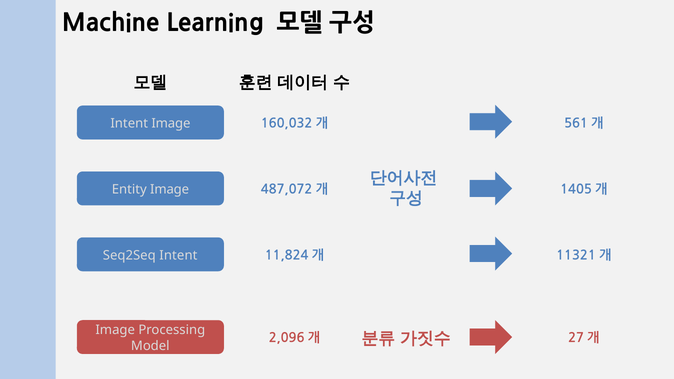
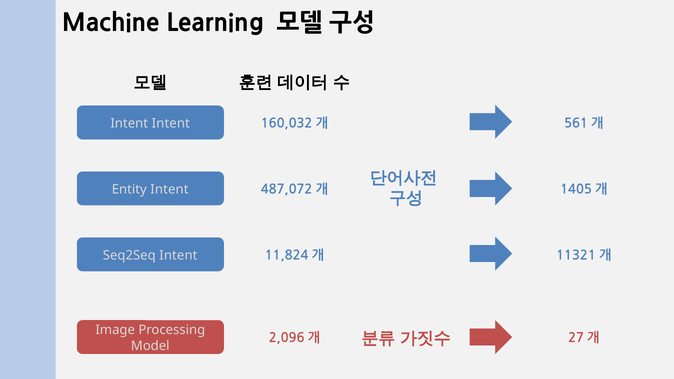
Image: Image -> Intent (171, 123)
Entity Image: Image -> Intent (169, 189)
